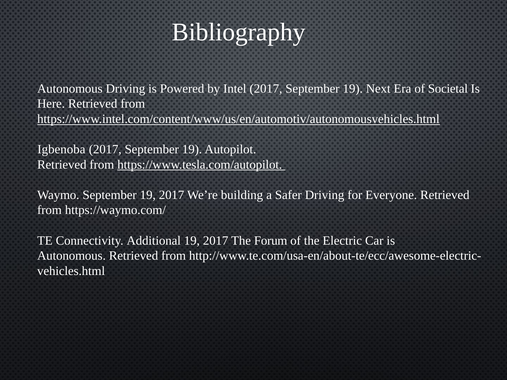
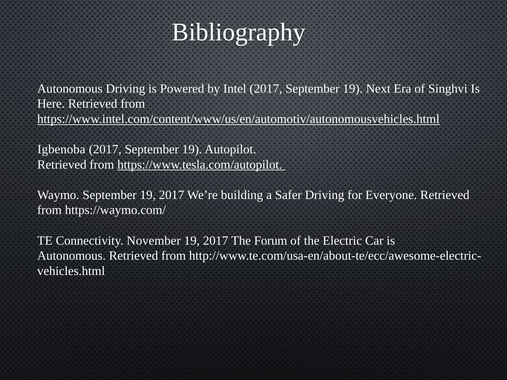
Societal: Societal -> Singhvi (448, 89)
Additional: Additional -> November (154, 241)
